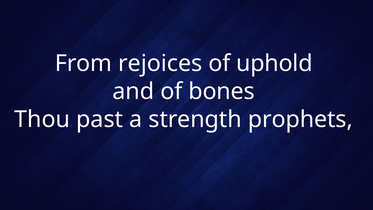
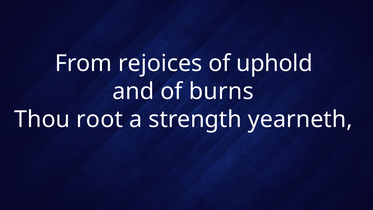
bones: bones -> burns (221, 91)
past: past -> root (100, 119)
prophets: prophets -> yearneth (300, 119)
